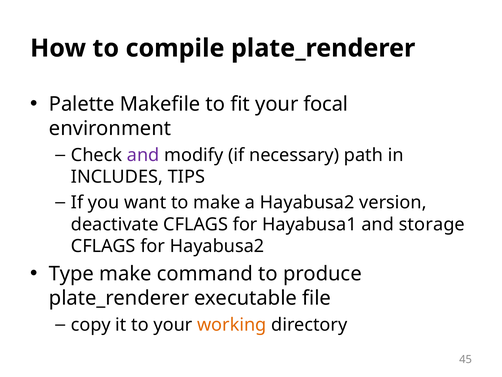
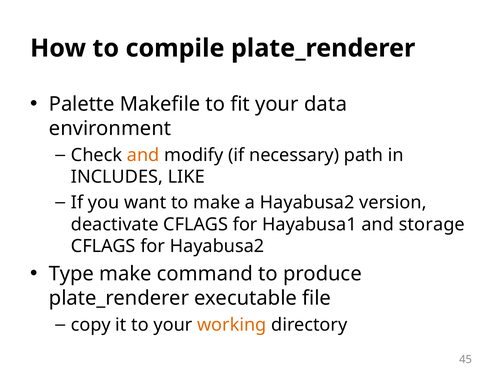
focal: focal -> data (326, 104)
and colour: purple -> orange (143, 155)
TIPS: TIPS -> LIKE (186, 177)
